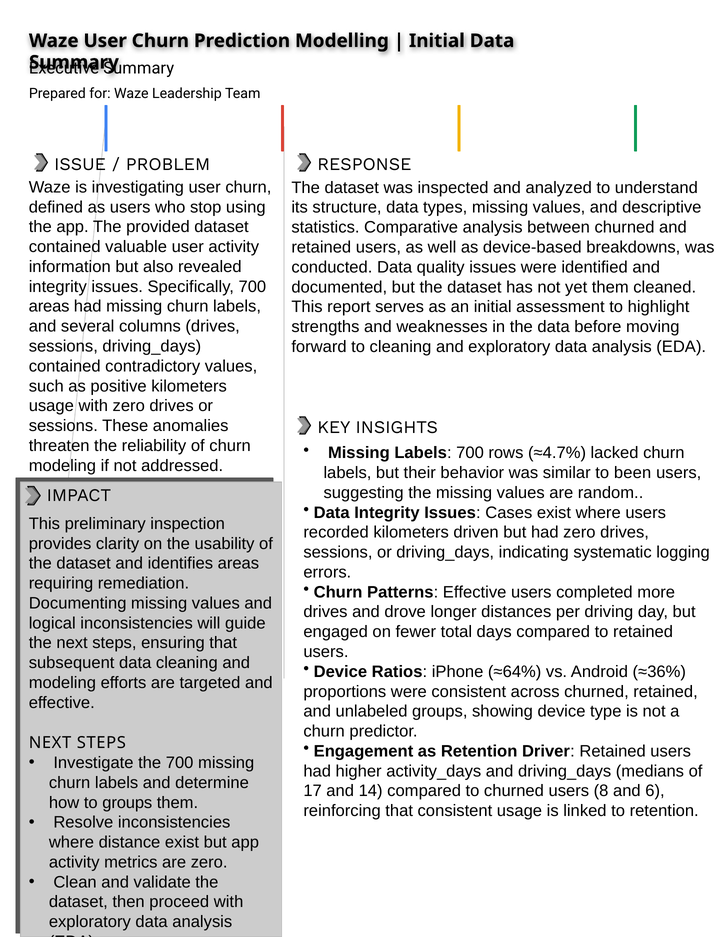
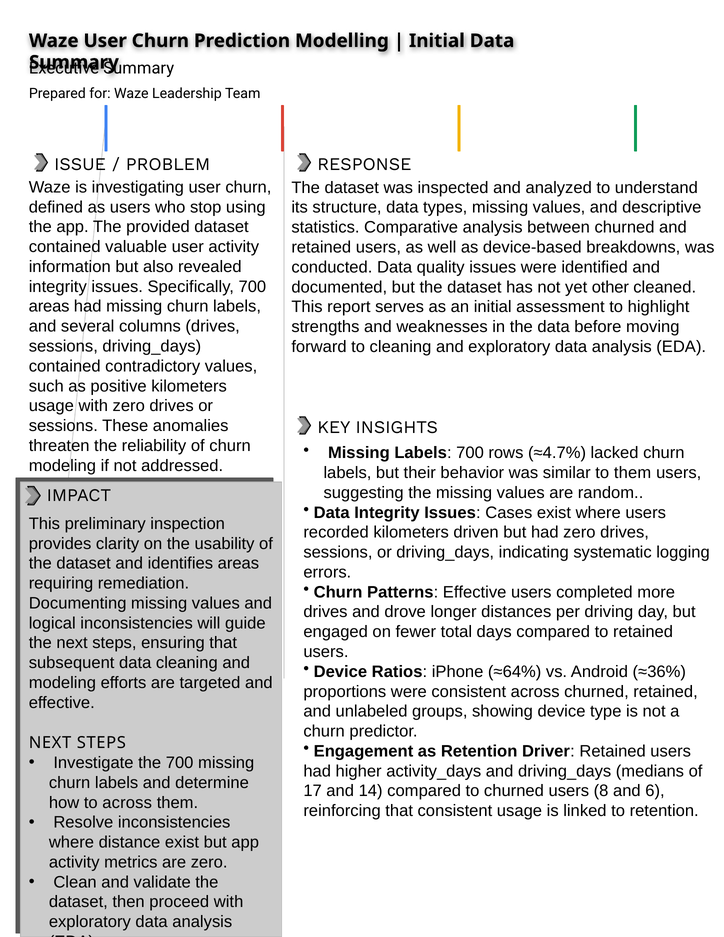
yet them: them -> other (610, 287)
to been: been -> them (633, 473)
to groups: groups -> across (127, 803)
